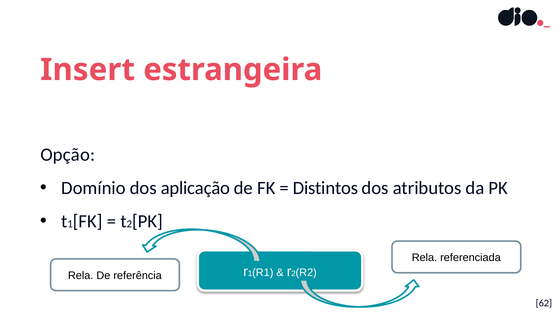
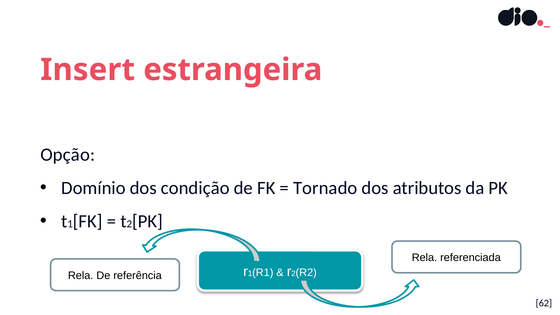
aplicação: aplicação -> condição (195, 188)
Distintos: Distintos -> Tornado (325, 188)
